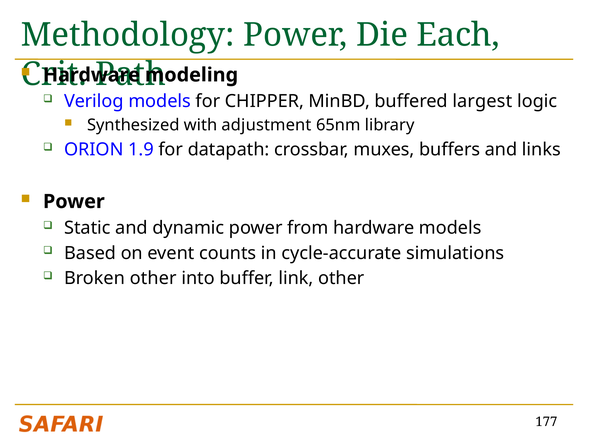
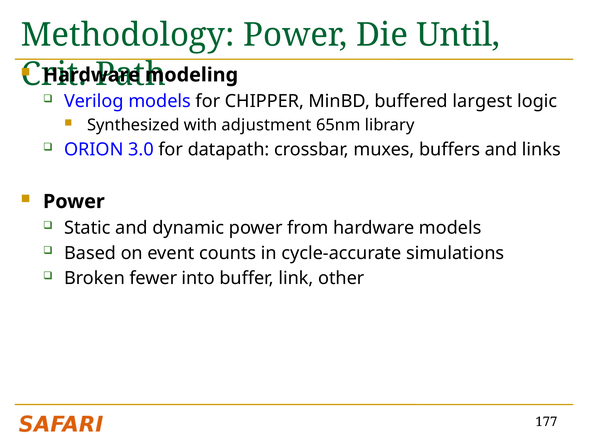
Each: Each -> Until (458, 35)
1.9: 1.9 -> 3.0 (141, 150)
Broken other: other -> fewer (153, 279)
